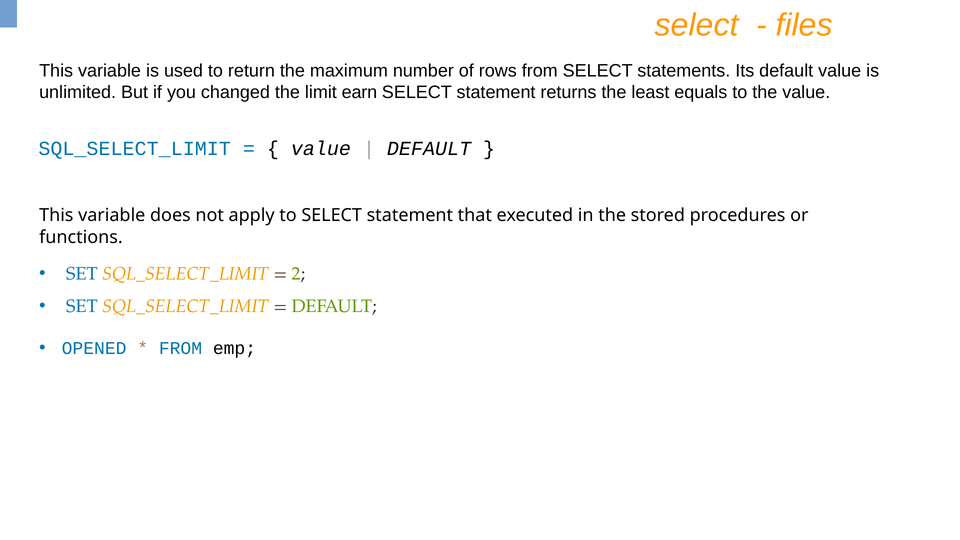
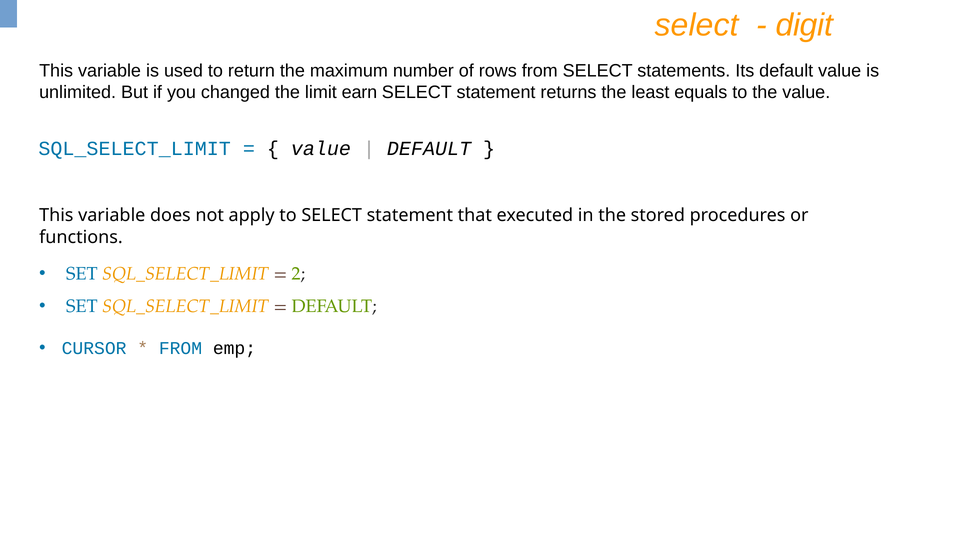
files: files -> digit (804, 25)
OPENED: OPENED -> CURSOR (94, 348)
